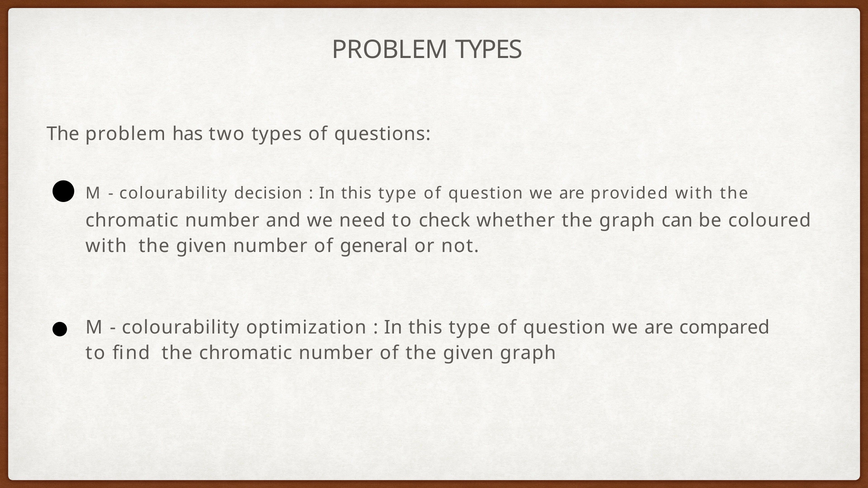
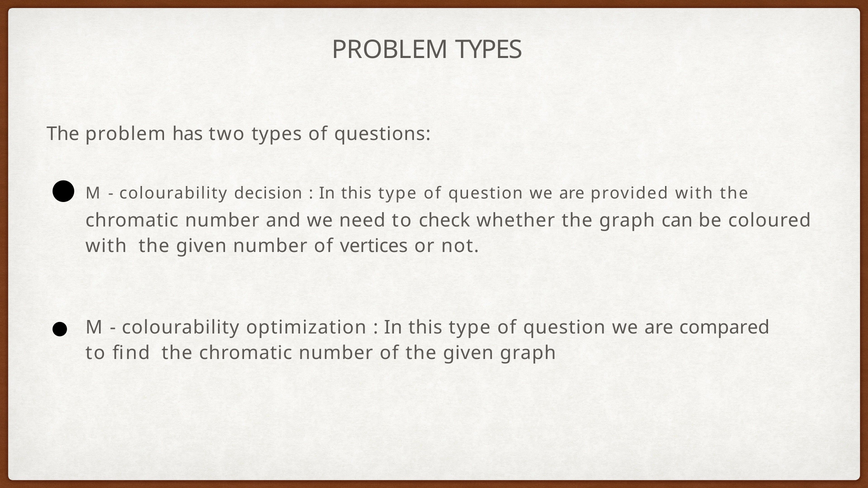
general: general -> vertices (374, 246)
